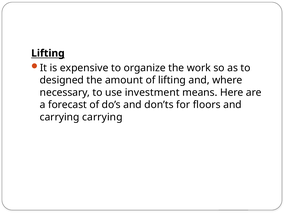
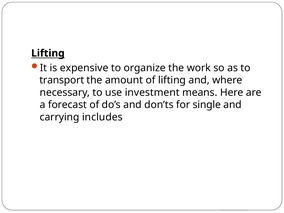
designed: designed -> transport (62, 80)
floors: floors -> single (207, 105)
carrying carrying: carrying -> includes (102, 117)
